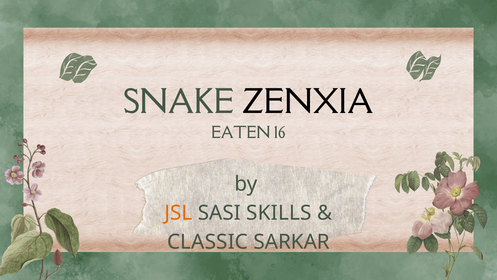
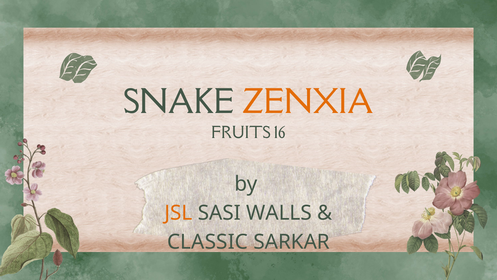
ZENXIA colour: black -> orange (308, 103)
EATEN: EATEN -> FRUITS (241, 133)
SKILLS: SKILLS -> WALLS (279, 213)
